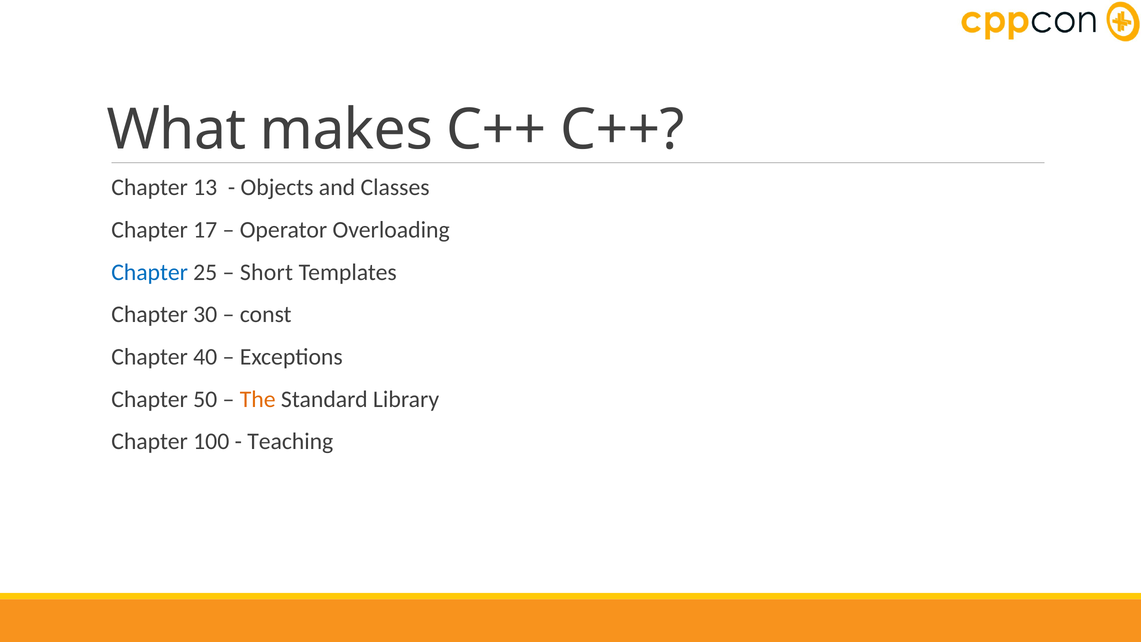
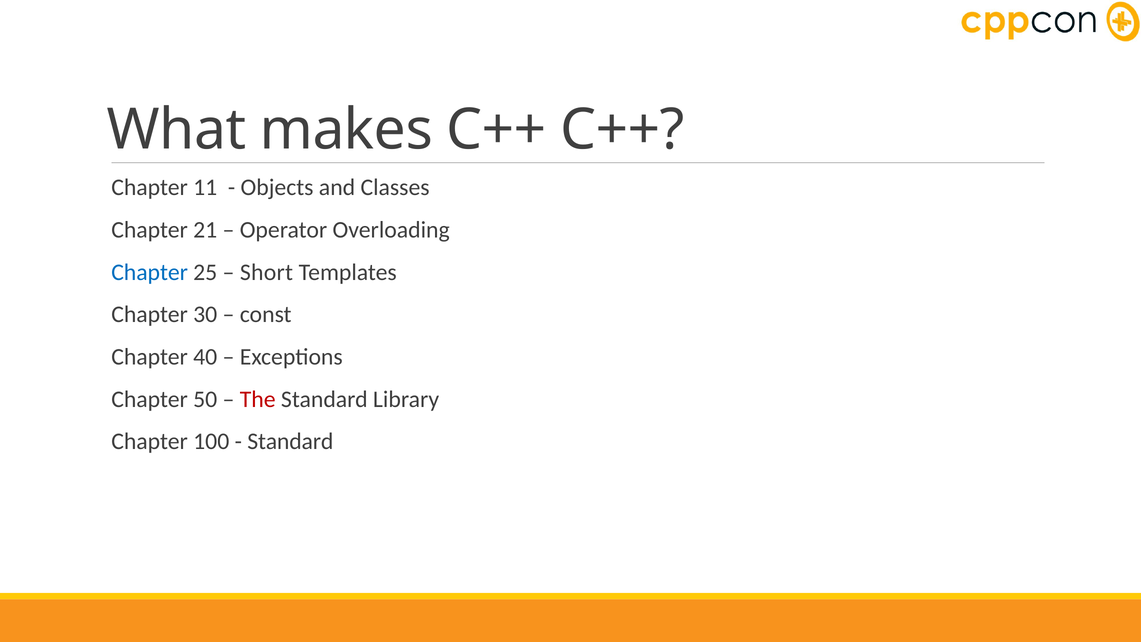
13: 13 -> 11 (205, 188)
17: 17 -> 21 (205, 230)
The colour: orange -> red (258, 399)
Teaching: Teaching -> Standard (290, 441)
